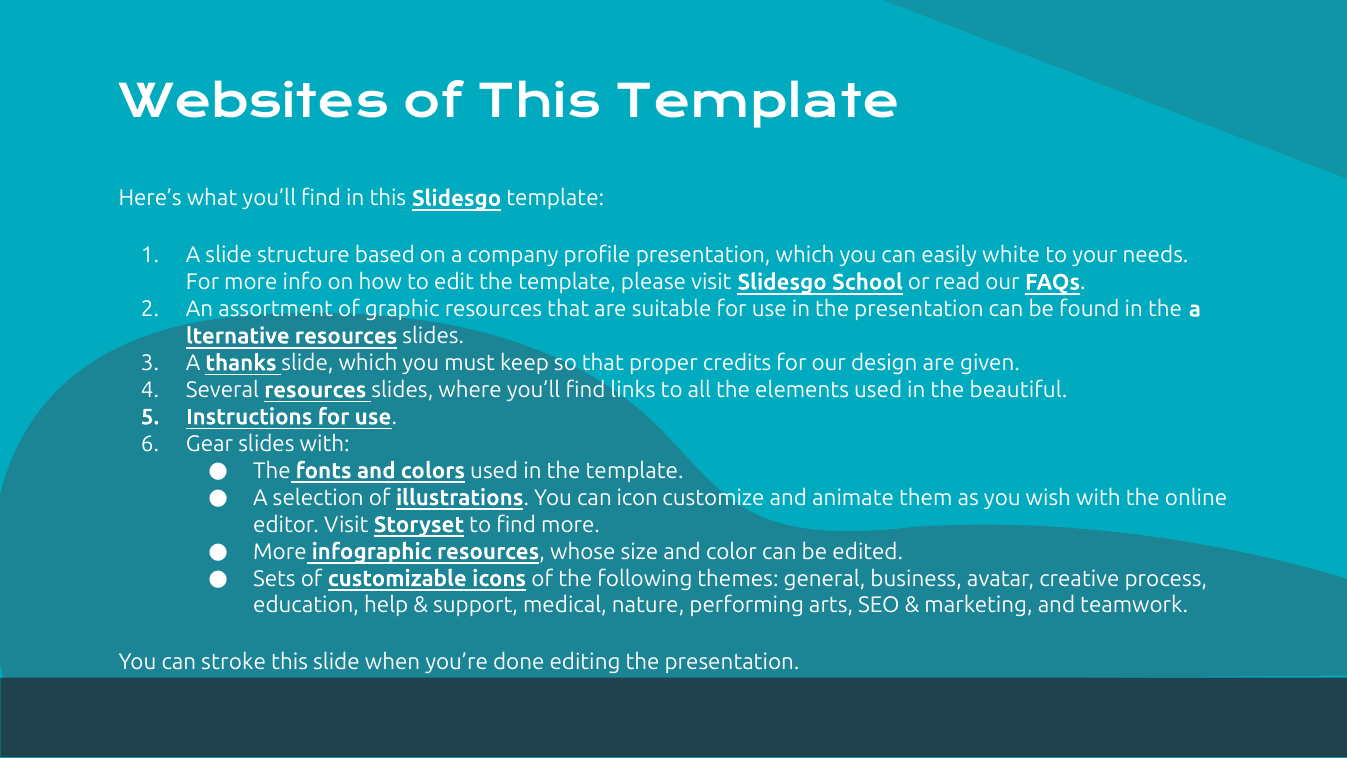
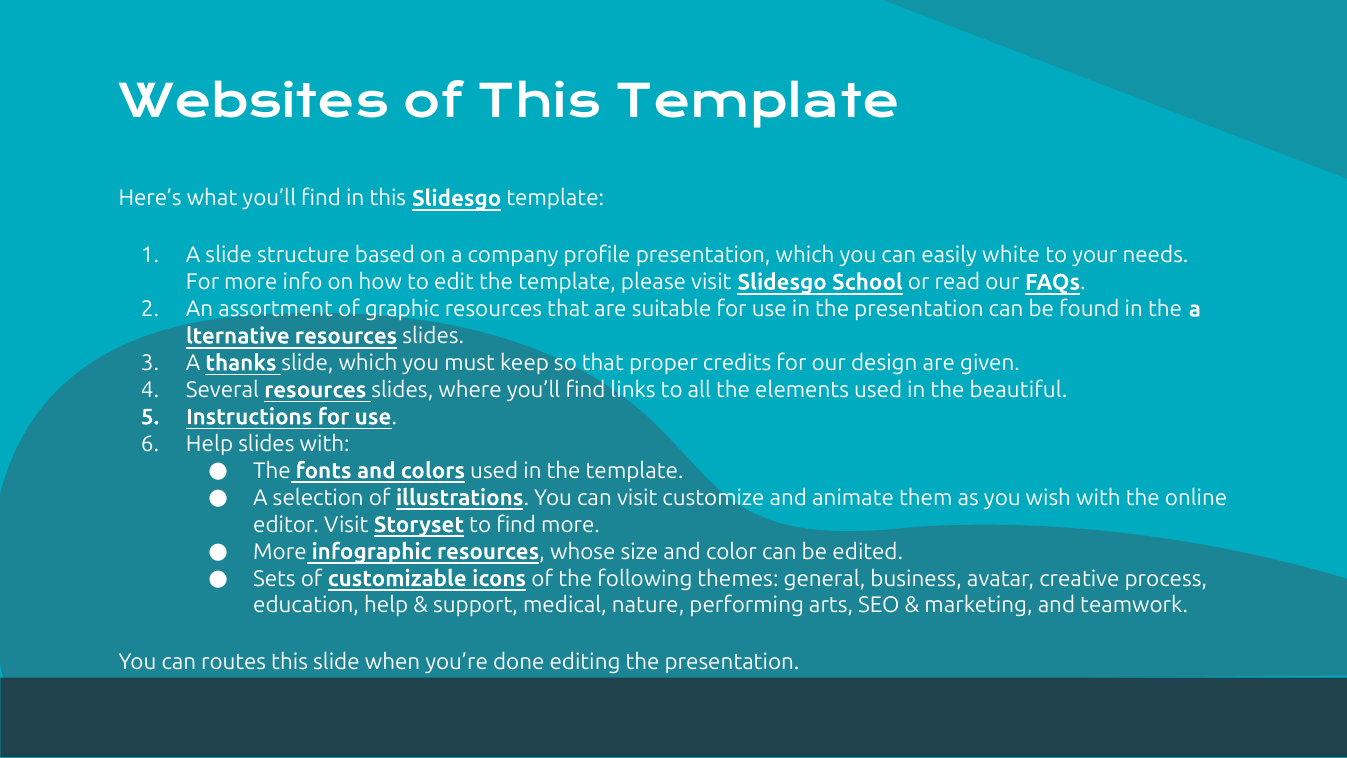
Gear: Gear -> Help (210, 444)
can icon: icon -> visit (637, 498)
stroke: stroke -> routes (234, 662)
